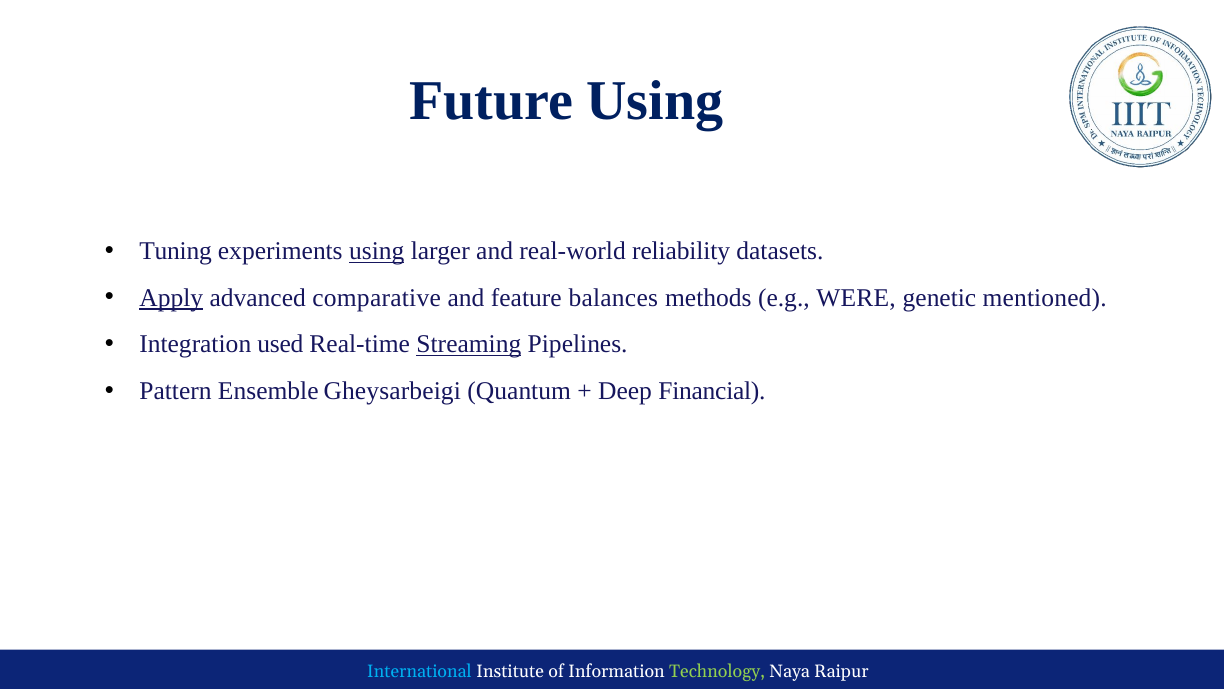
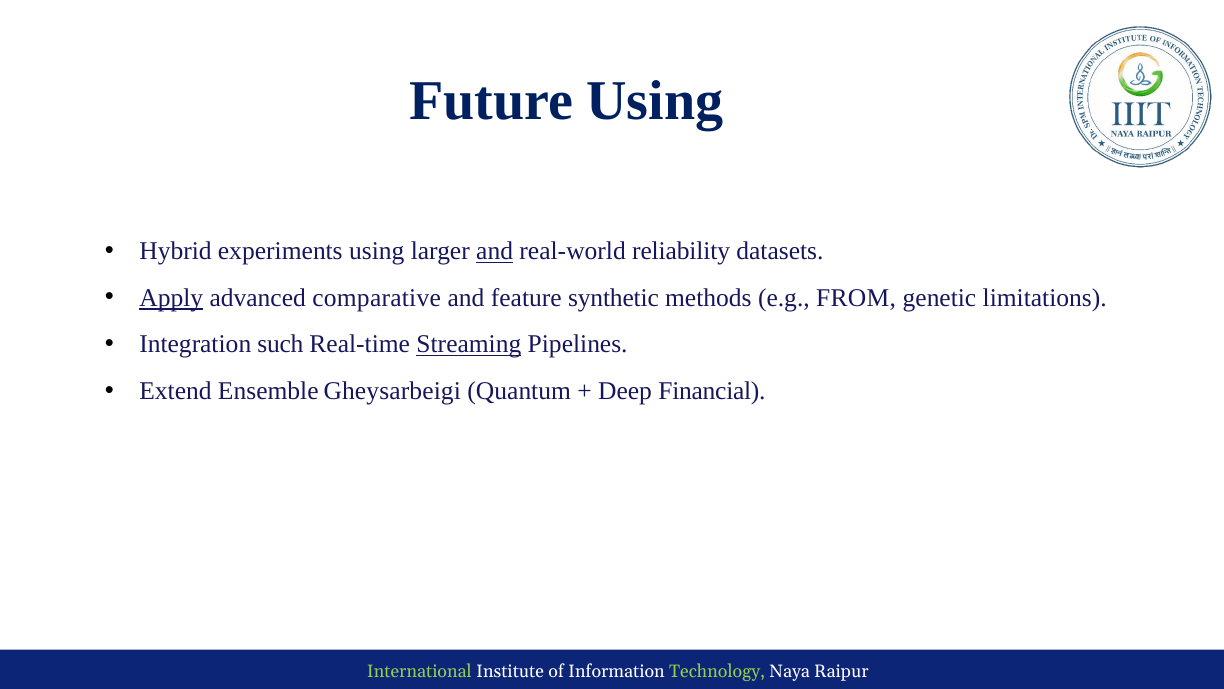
Tuning: Tuning -> Hybrid (175, 251)
using underline: present -> none (377, 251)
and underline: none -> present (495, 251)
balances: balances -> synthetic (613, 298)
WERE: WERE -> FROM (856, 298)
mentioned: mentioned -> limitations (1045, 298)
used: used -> such (280, 344)
Pattern: Pattern -> Extend (175, 391)
International colour: light blue -> light green (419, 671)
